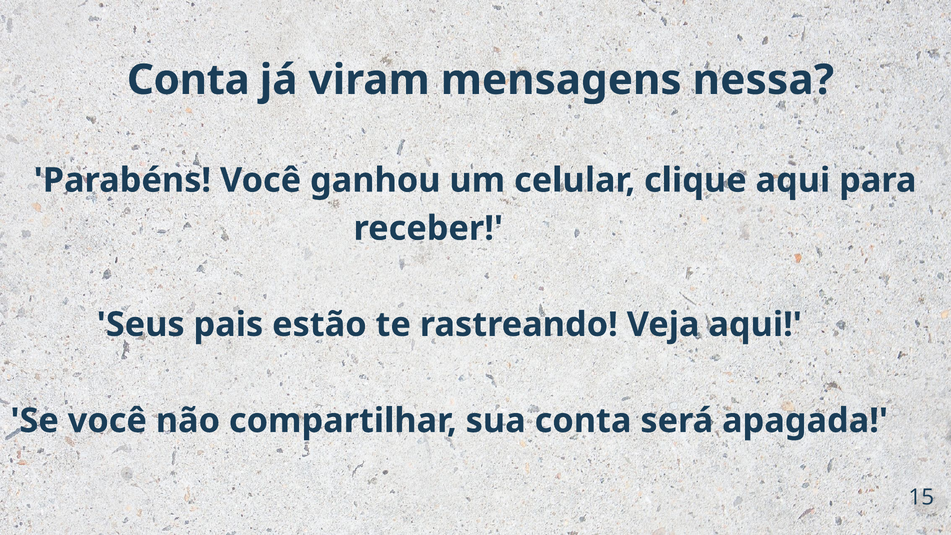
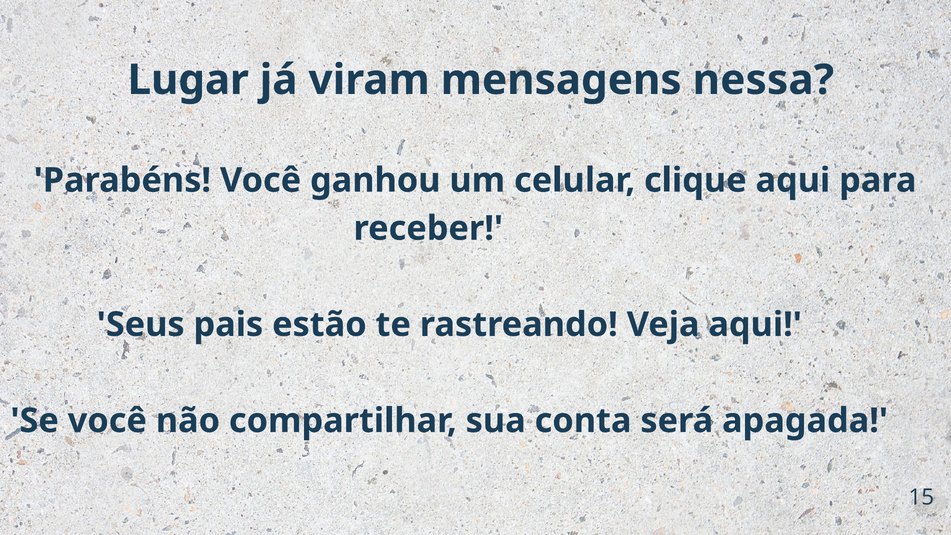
Conta: Conta -> Lugar (188, 80)
